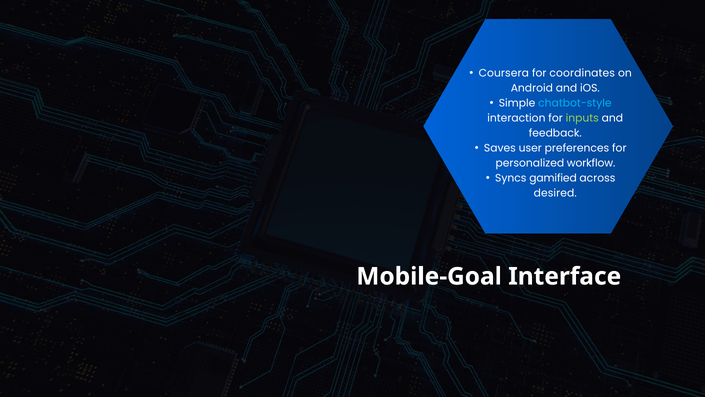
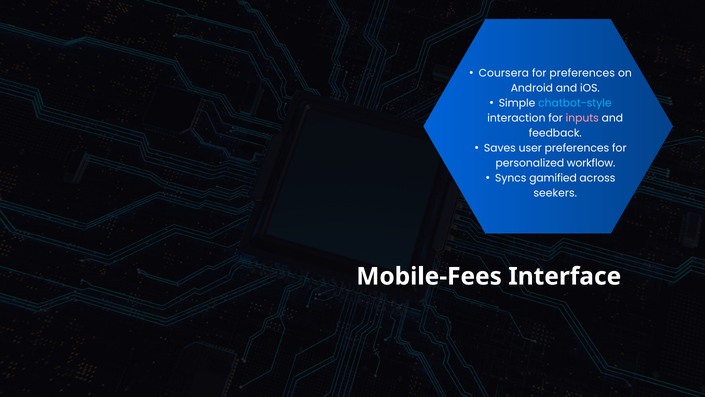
for coordinates: coordinates -> preferences (582, 73)
inputs colour: light green -> pink (582, 118)
desired: desired -> seekers (555, 193)
Mobile-Goal: Mobile-Goal -> Mobile-Fees (429, 276)
